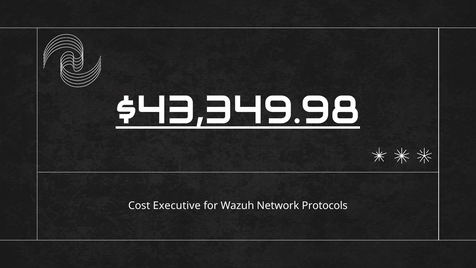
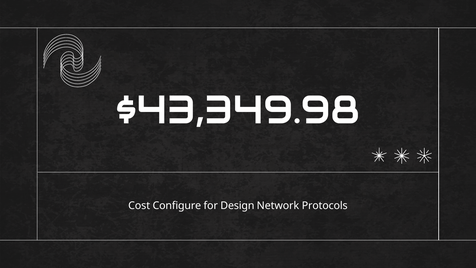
$43,349.98 underline: present -> none (238, 110)
Executive: Executive -> Configure (177, 205)
Wazuh: Wazuh -> Design (237, 205)
